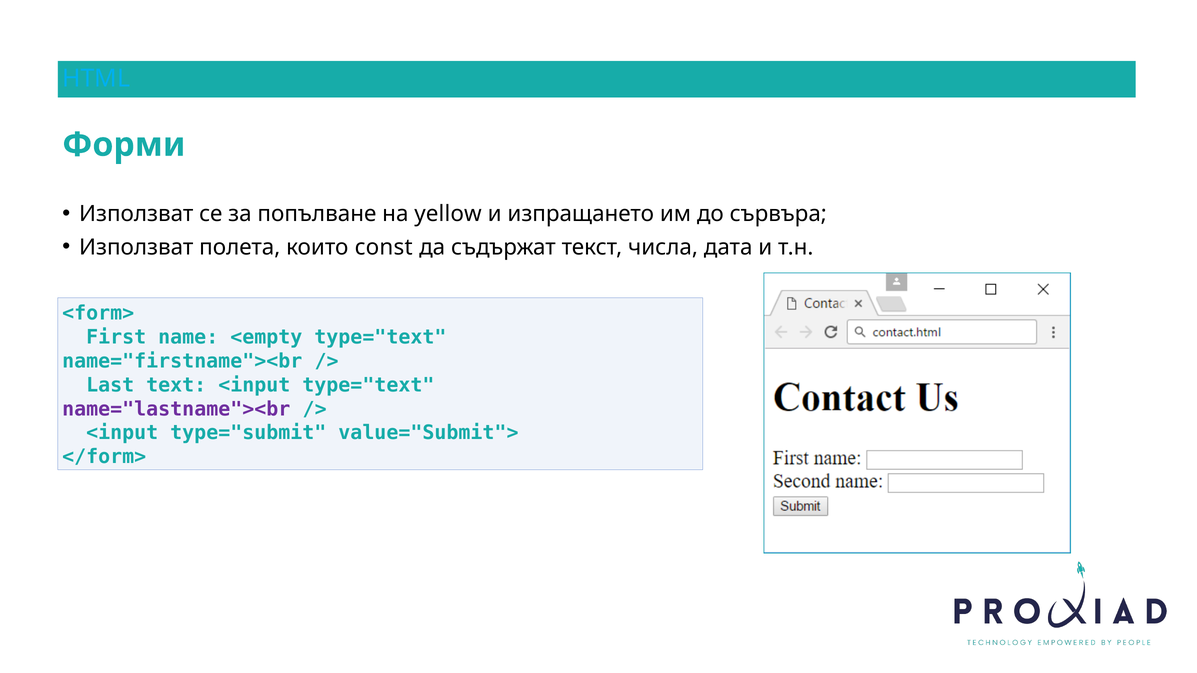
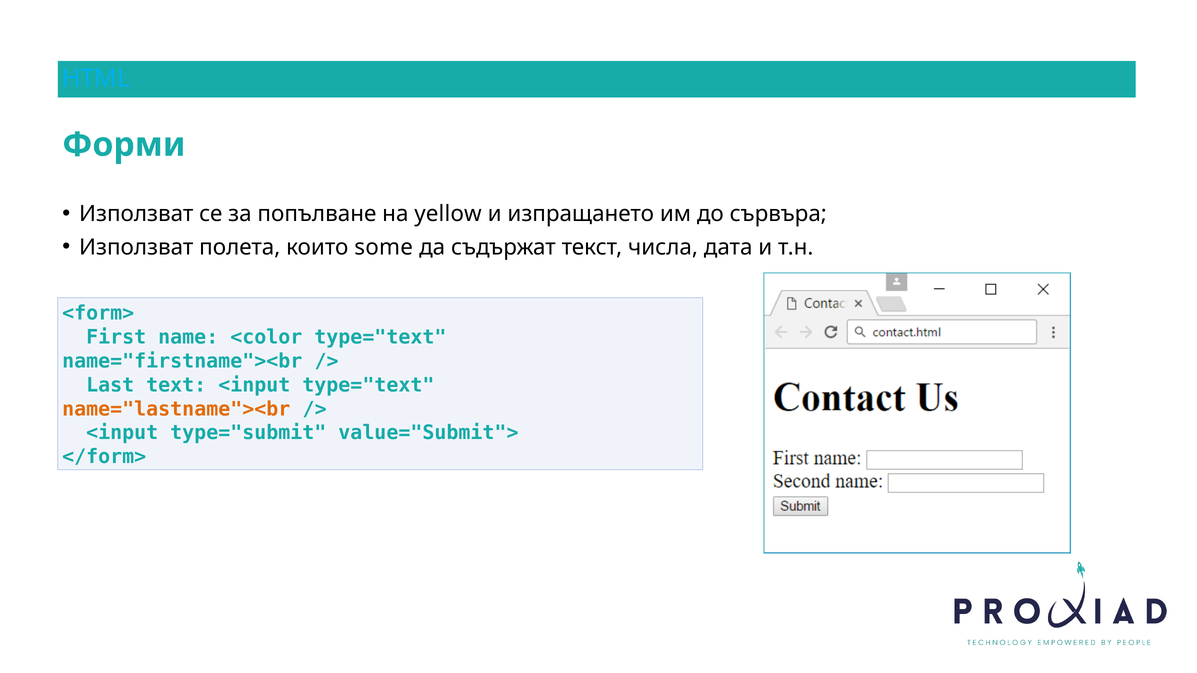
const: const -> some (384, 247)
<empty: <empty -> <color (266, 337)
name="lastname"><br colour: purple -> orange (176, 409)
